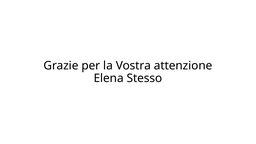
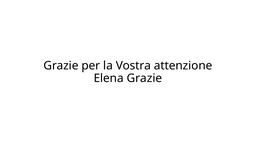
Elena Stesso: Stesso -> Grazie (144, 78)
